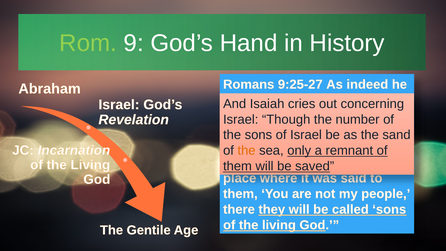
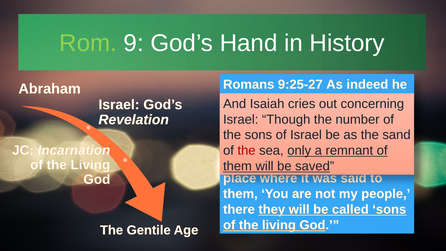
the colour: orange -> red (247, 151)
